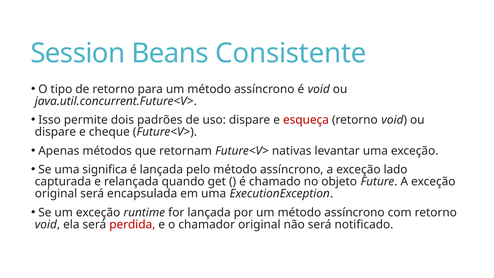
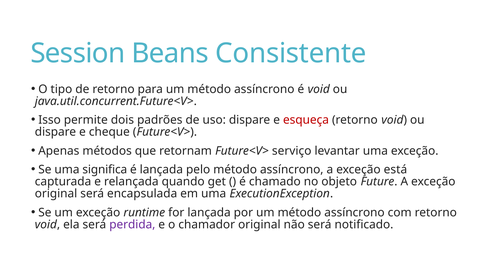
nativas: nativas -> serviço (292, 151)
lado: lado -> está (395, 170)
perdida colour: red -> purple (132, 224)
